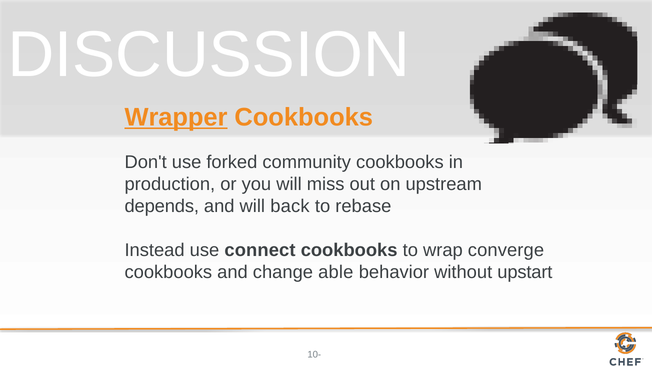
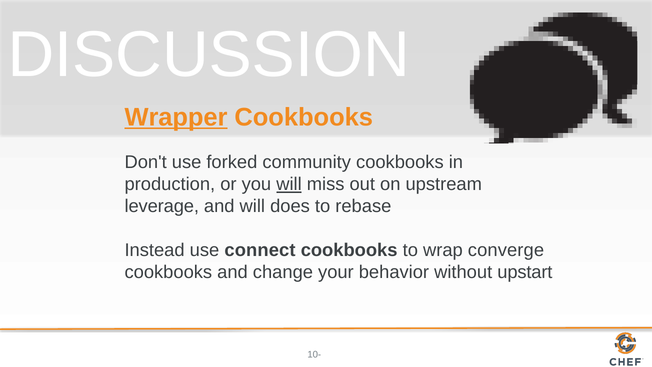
will underline: none -> present (289, 184)
depends: depends -> leverage (162, 206)
back: back -> does (290, 206)
able: able -> your (336, 272)
